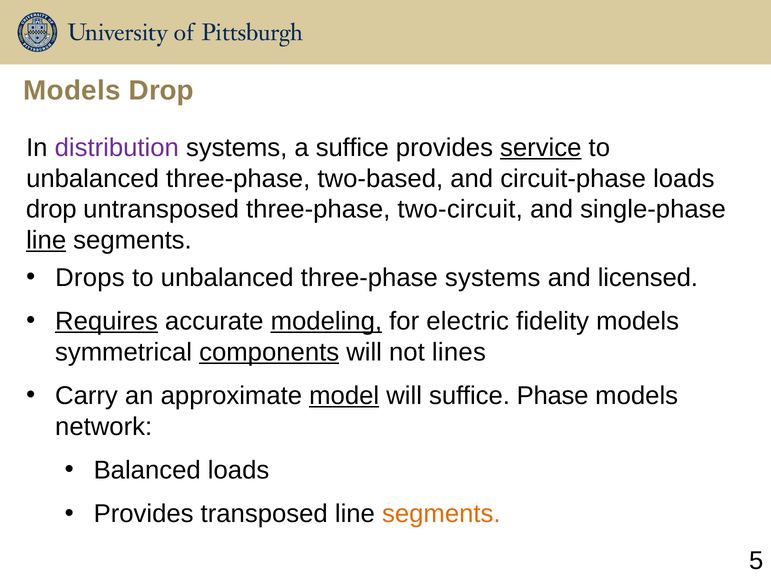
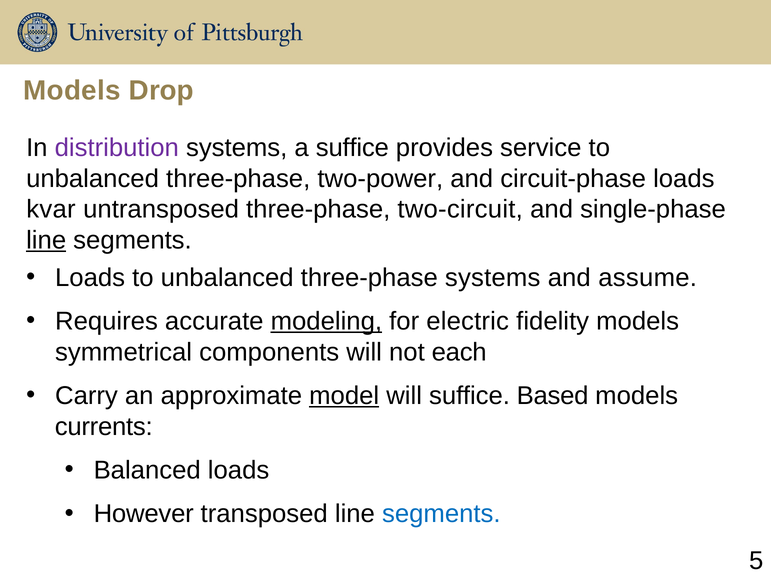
service underline: present -> none (541, 148)
two-based: two-based -> two-power (380, 179)
drop: drop -> kvar (51, 210)
Drops: Drops -> Loads (90, 278)
licensed: licensed -> assume (648, 278)
Requires underline: present -> none (106, 321)
components underline: present -> none (269, 352)
lines: lines -> each (459, 352)
Phase: Phase -> Based (553, 396)
network: network -> currents (104, 427)
Provides: Provides -> However (144, 514)
segments colour: orange -> blue (441, 514)
